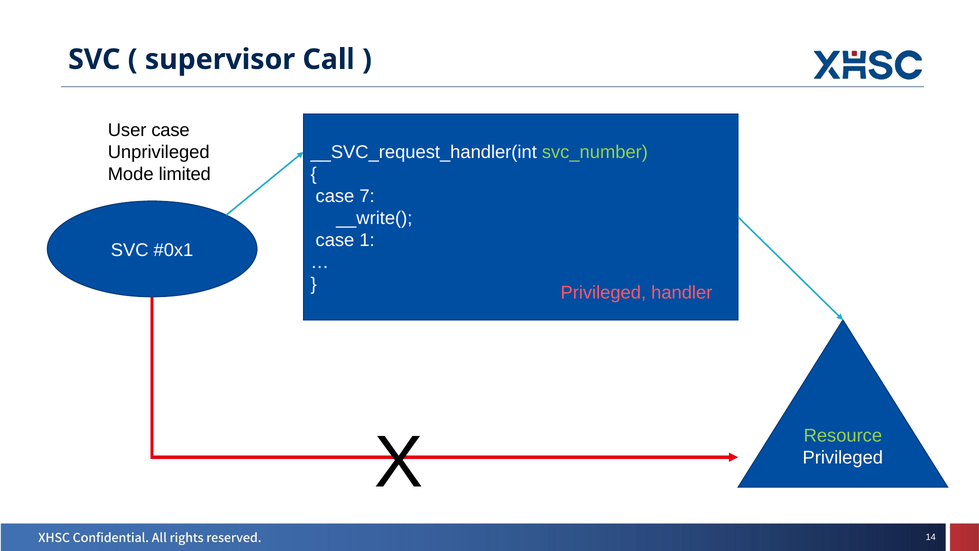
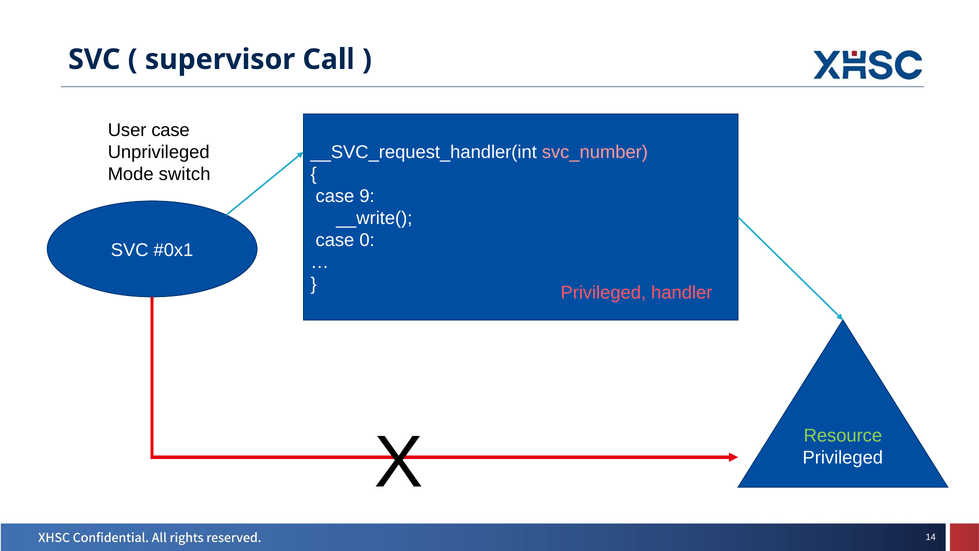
svc_number colour: light green -> pink (595, 152)
limited: limited -> switch (185, 174)
7: 7 -> 9 (367, 196)
1: 1 -> 0 (367, 240)
